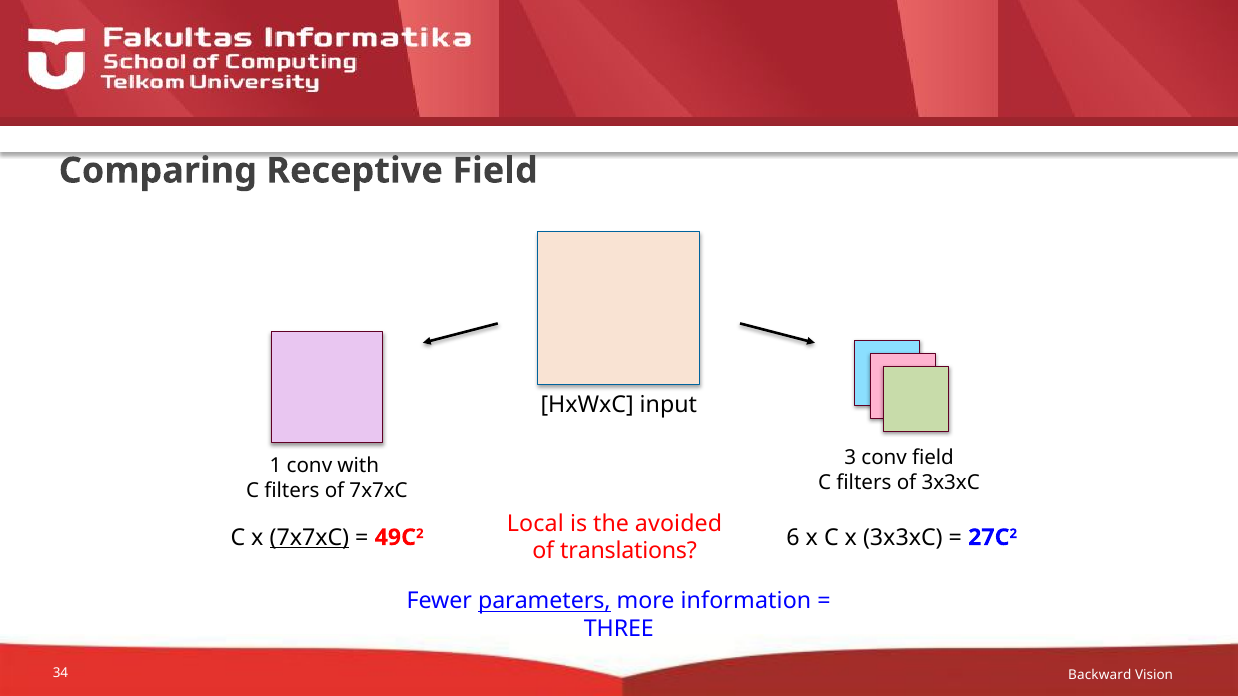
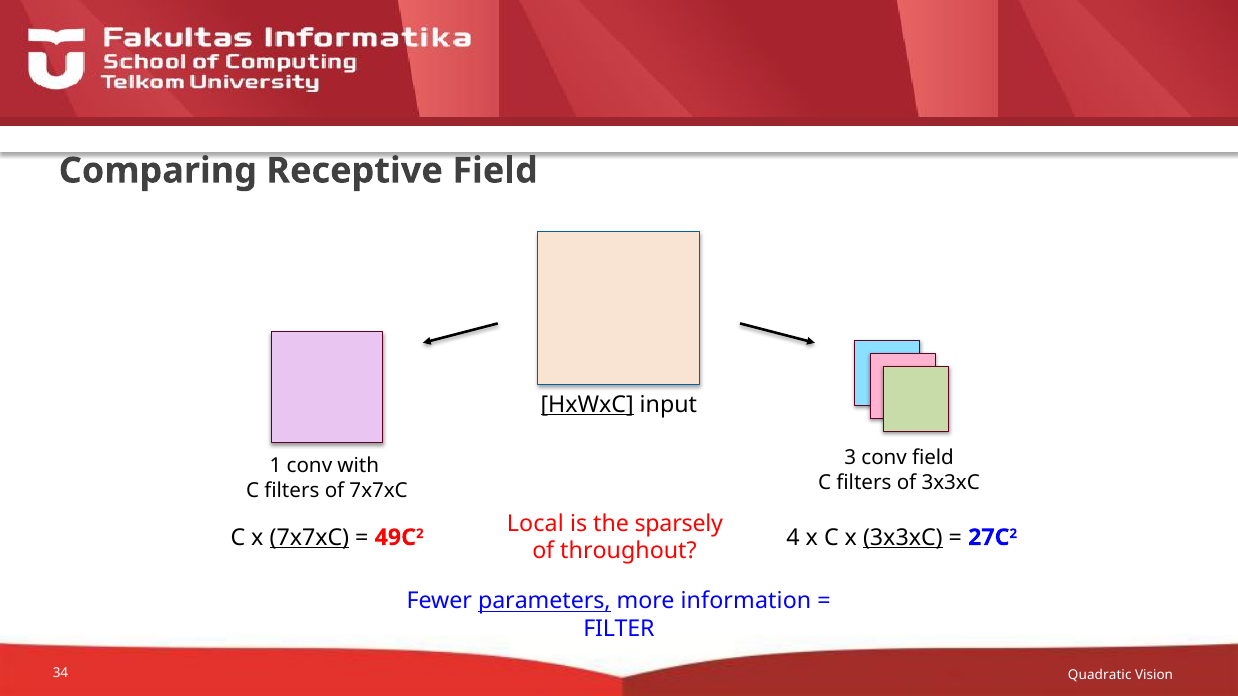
HxWxC underline: none -> present (587, 405)
avoided: avoided -> sparsely (679, 524)
6: 6 -> 4 (793, 538)
3x3xC underline: none -> present (903, 538)
translations: translations -> throughout (628, 551)
THREE: THREE -> FILTER (619, 629)
Backward: Backward -> Quadratic (1100, 676)
